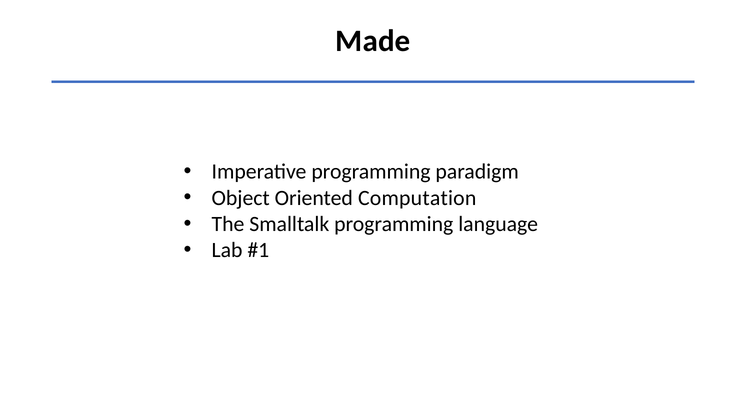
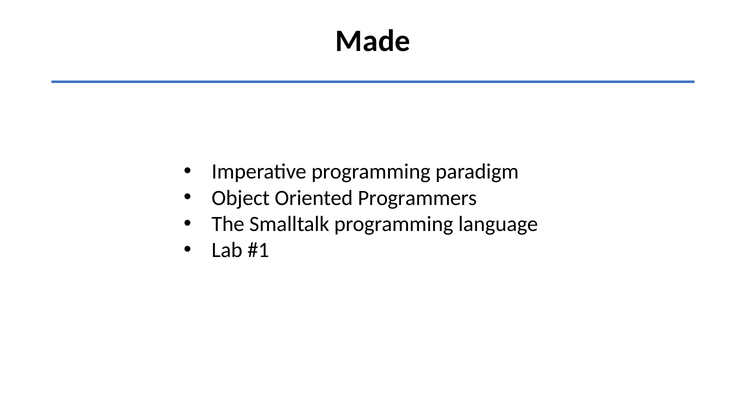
Computation: Computation -> Programmers (417, 198)
